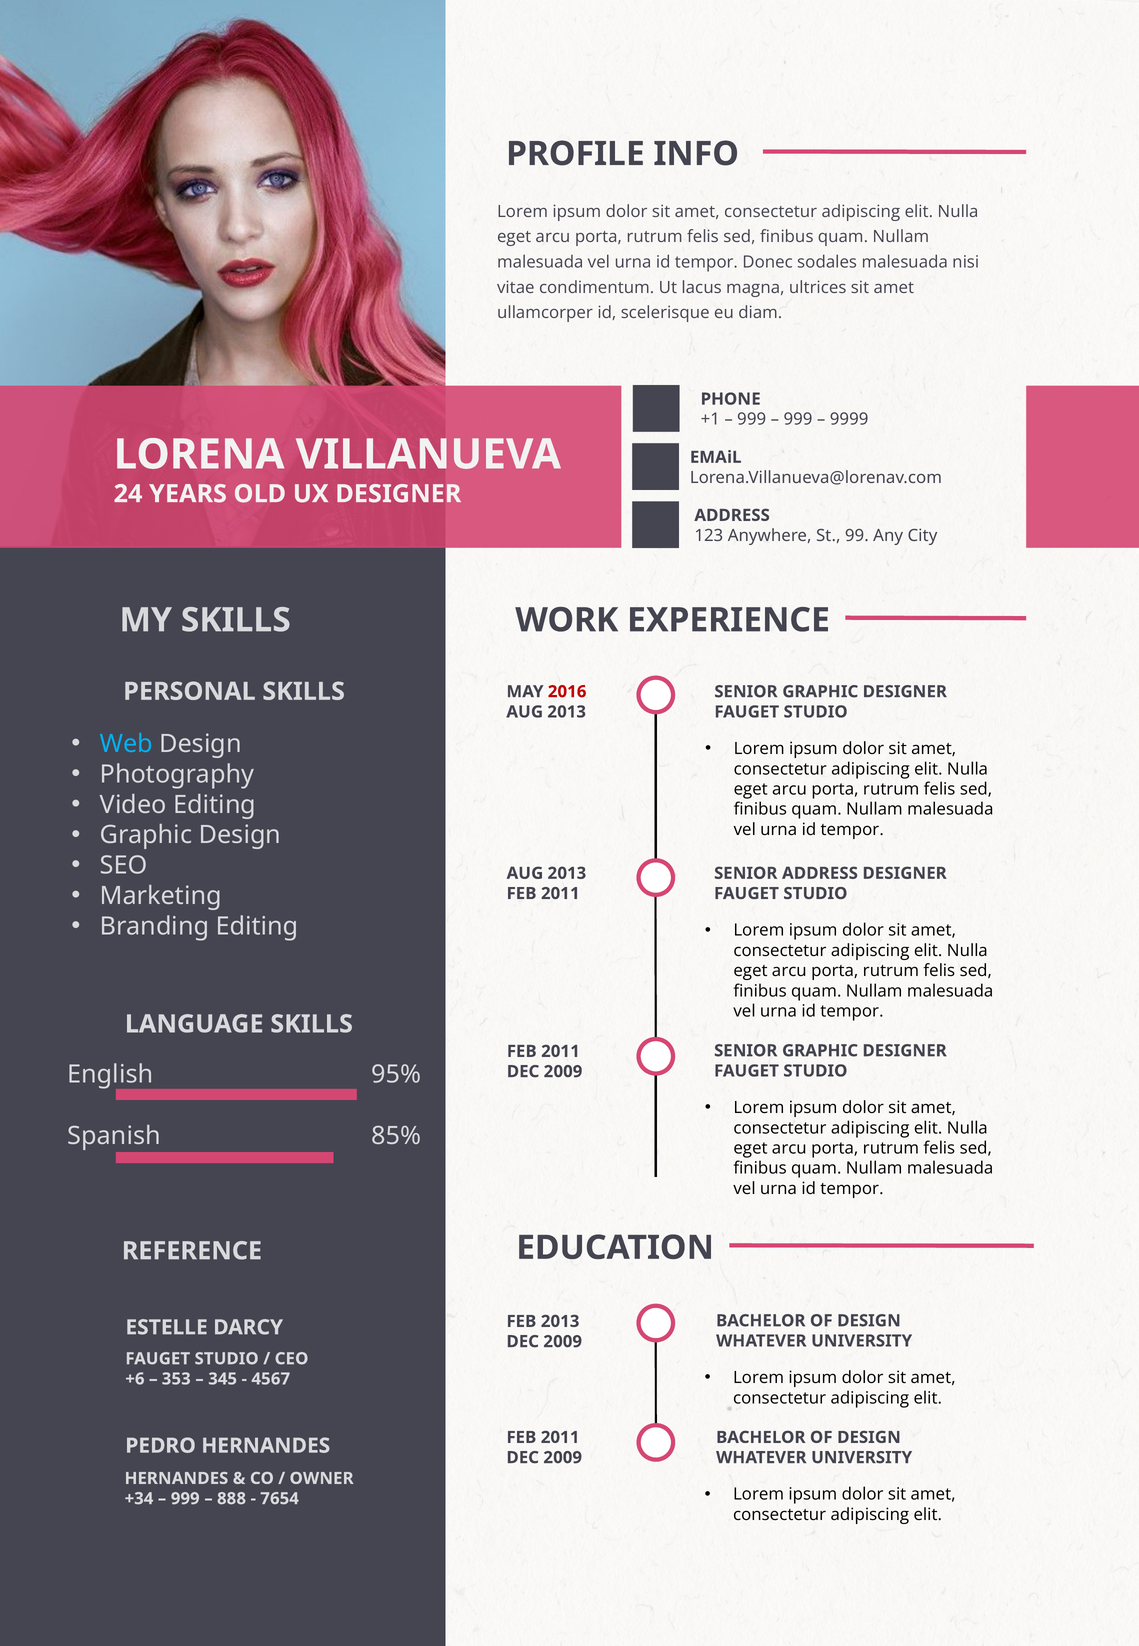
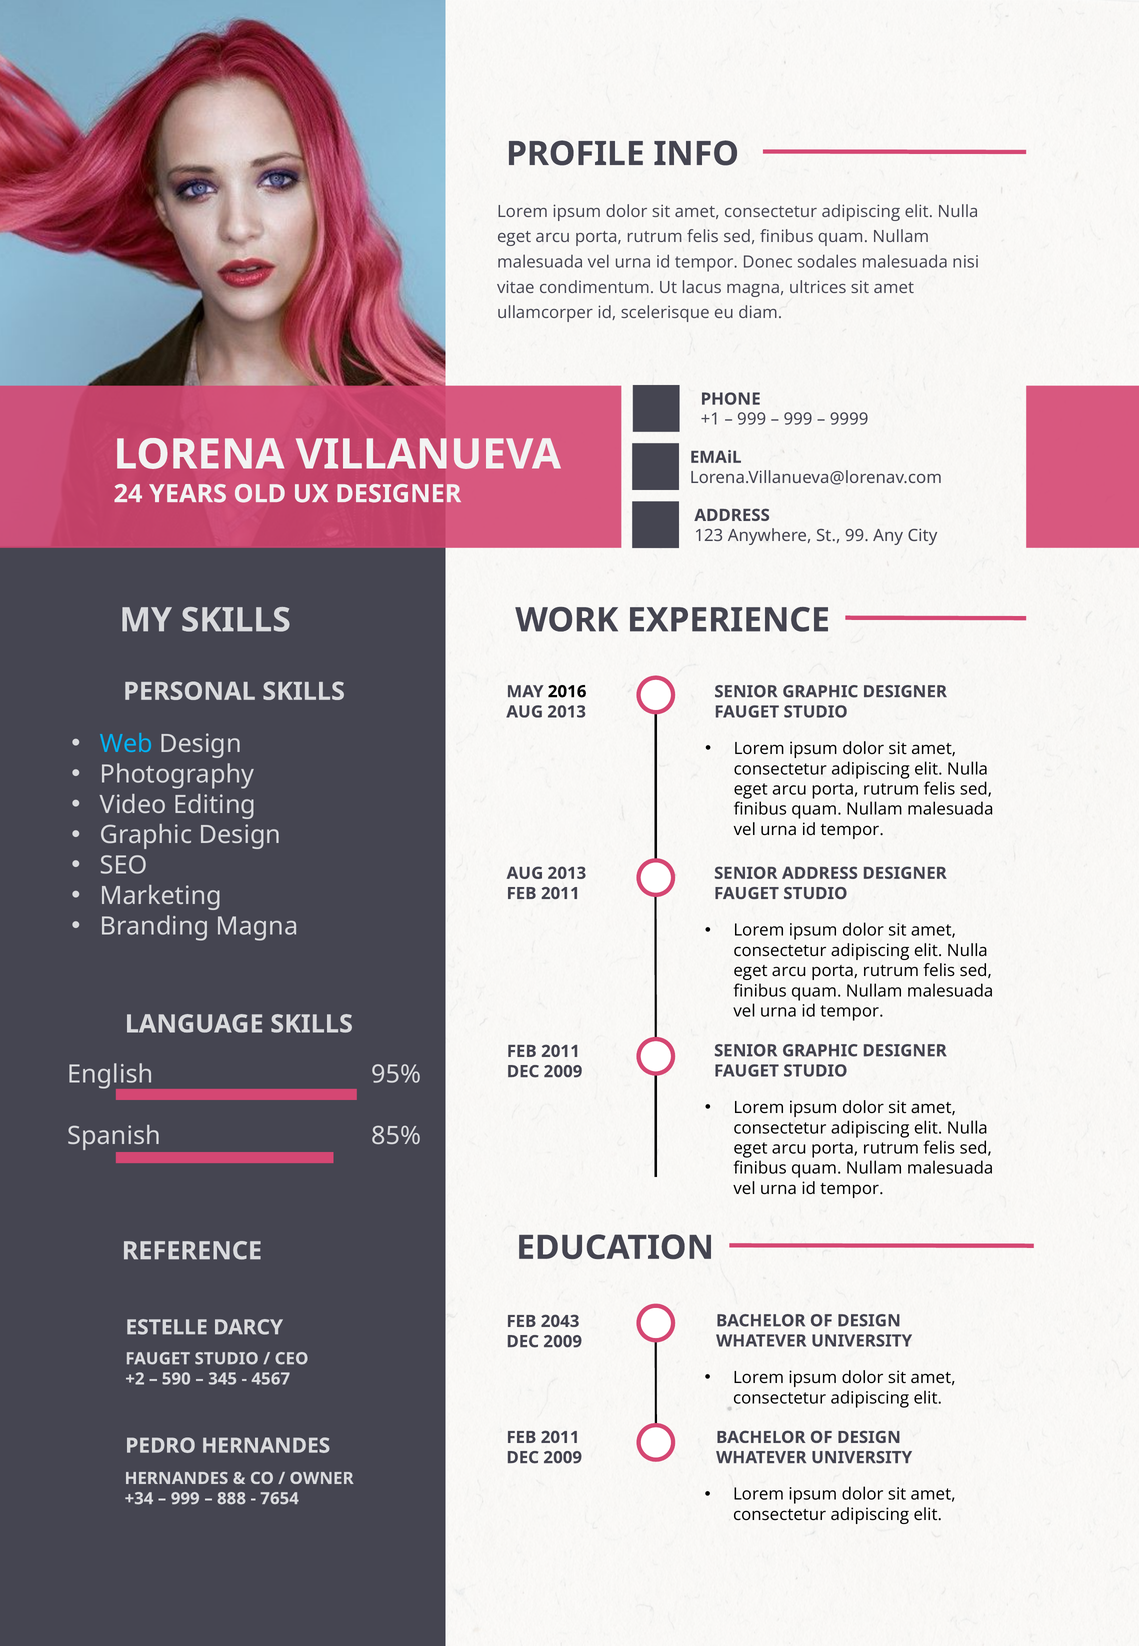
2016 colour: red -> black (567, 691)
Branding Editing: Editing -> Magna (257, 926)
FEB 2013: 2013 -> 2043 (560, 1321)
+6: +6 -> +2 (135, 1378)
353: 353 -> 590 (176, 1378)
